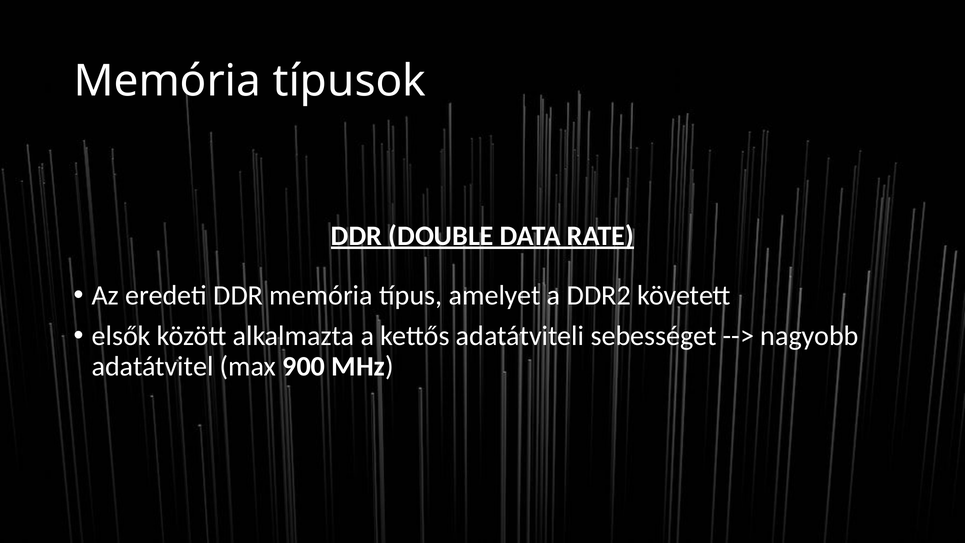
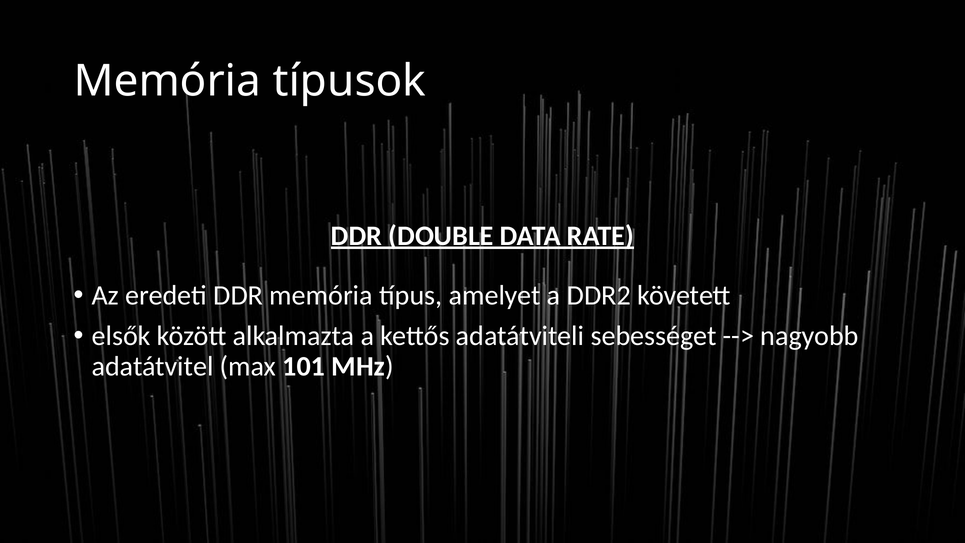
900: 900 -> 101 (304, 366)
